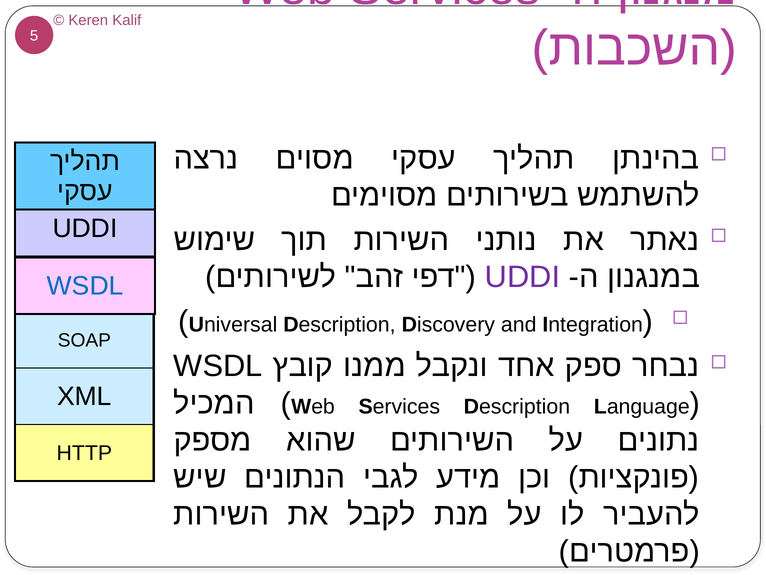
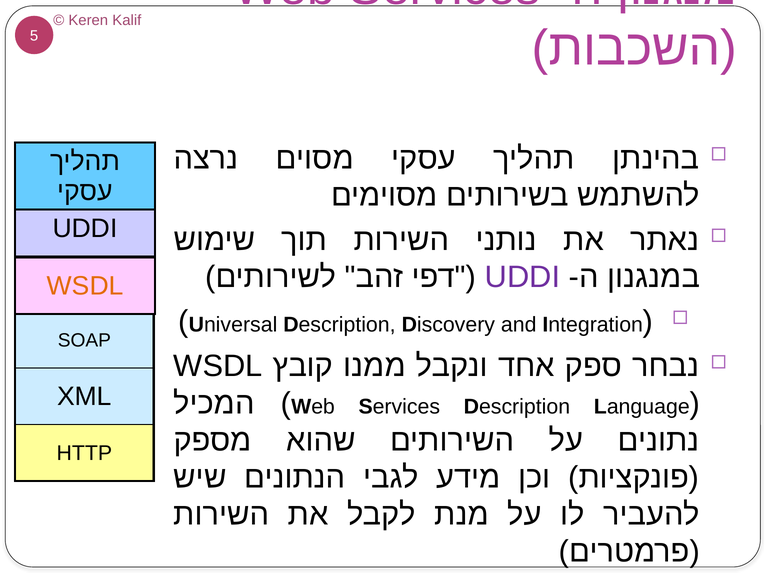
WSDL colour: blue -> orange (85, 286)
